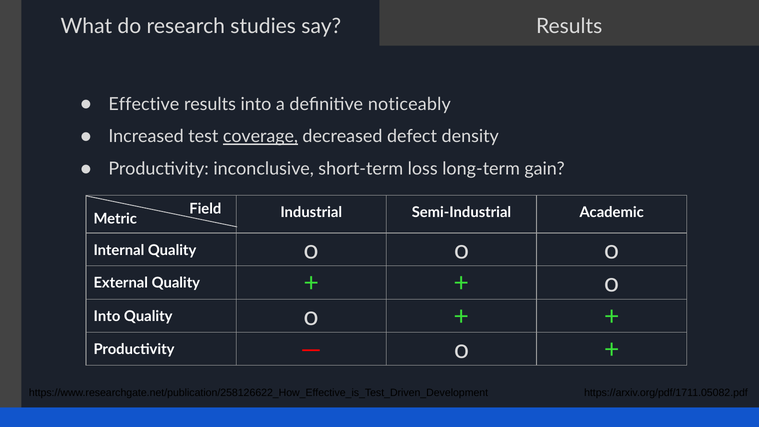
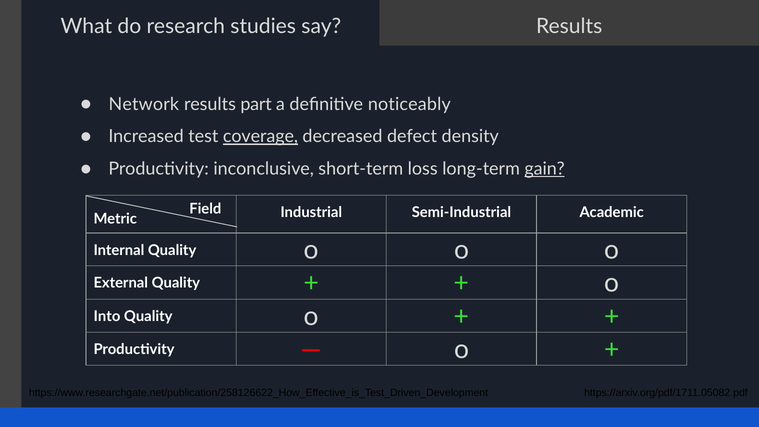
Effective: Effective -> Network (144, 104)
results into: into -> part (256, 104)
gain underline: none -> present (545, 169)
